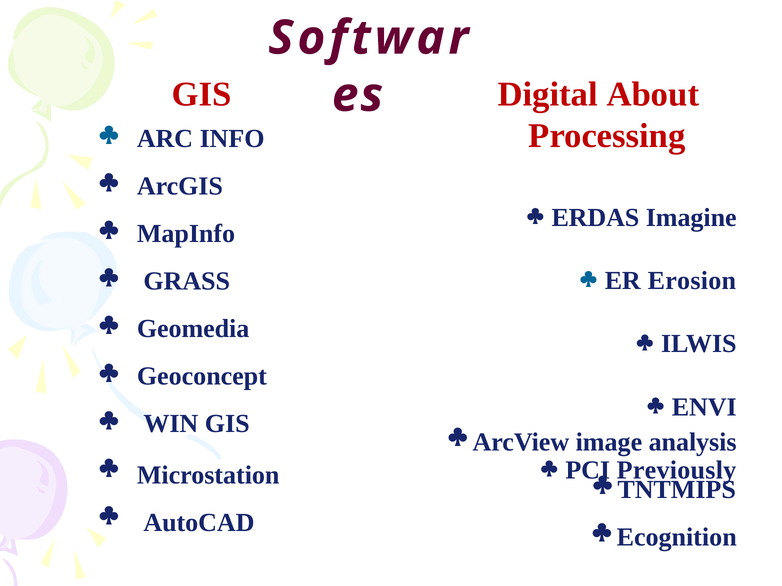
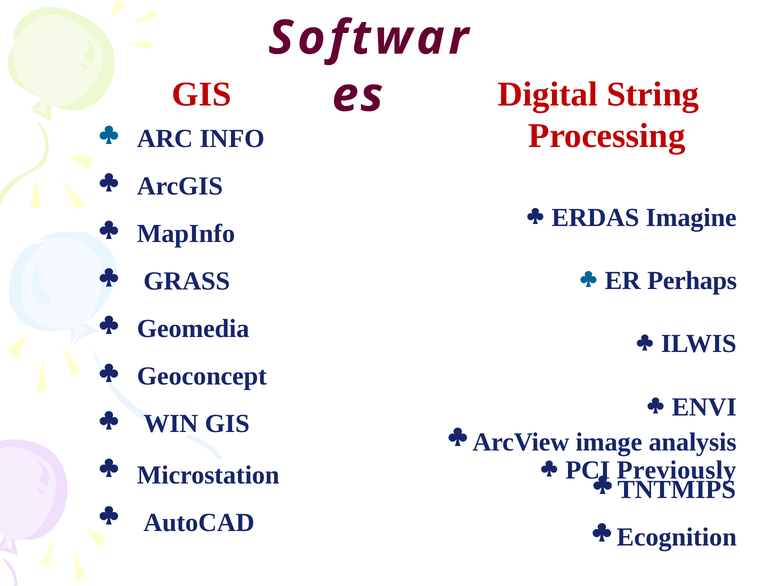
About: About -> String (653, 94)
Erosion: Erosion -> Perhaps (692, 281)
